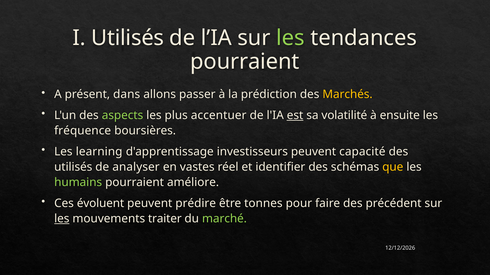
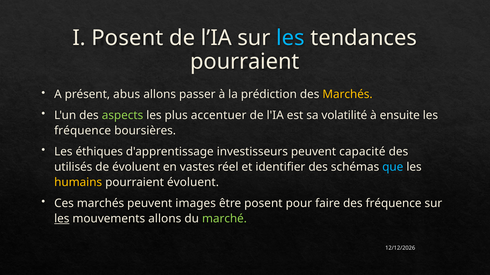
I Utilisés: Utilisés -> Posent (127, 38)
les colour: light green -> light blue (291, 38)
dans: dans -> abus (127, 95)
est underline: present -> none (295, 115)
learning: learning -> éthiques (99, 152)
de analyser: analyser -> évoluent (136, 167)
que colour: yellow -> light blue (393, 167)
humains colour: light green -> yellow (78, 183)
pourraient améliore: améliore -> évoluent (193, 183)
Ces évoluent: évoluent -> marchés (101, 204)
prédire: prédire -> images (196, 204)
être tonnes: tonnes -> posent (263, 204)
des précédent: précédent -> fréquence (394, 204)
mouvements traiter: traiter -> allons (165, 219)
